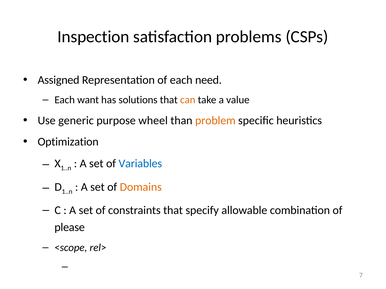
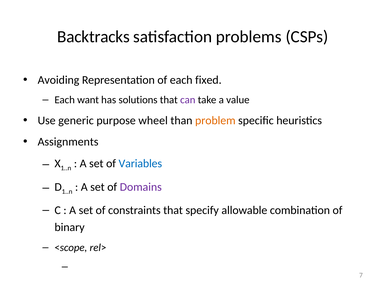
Inspection: Inspection -> Backtracks (93, 37)
Assigned: Assigned -> Avoiding (58, 80)
need: need -> fixed (208, 80)
can colour: orange -> purple (188, 100)
Optimization: Optimization -> Assignments (68, 142)
Domains colour: orange -> purple (141, 187)
please: please -> binary (70, 228)
